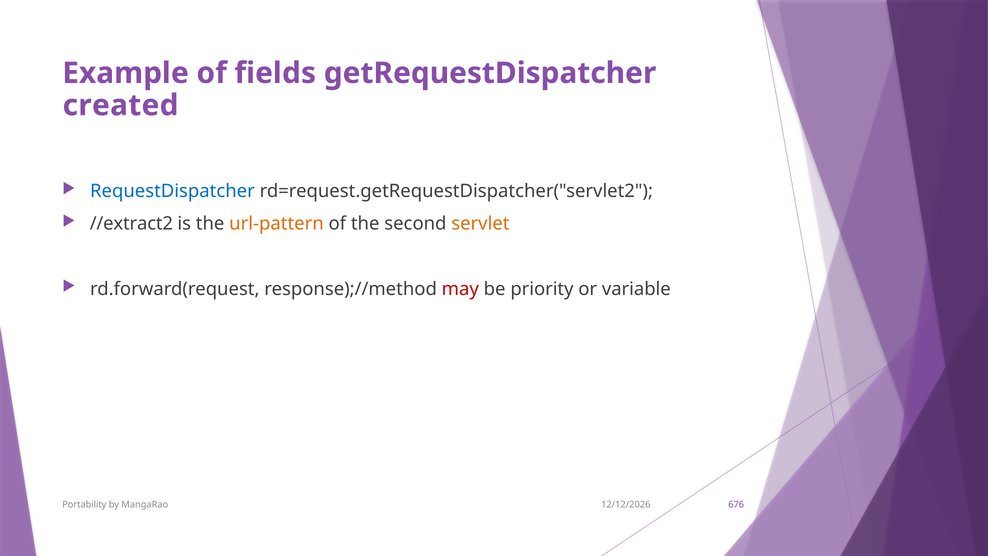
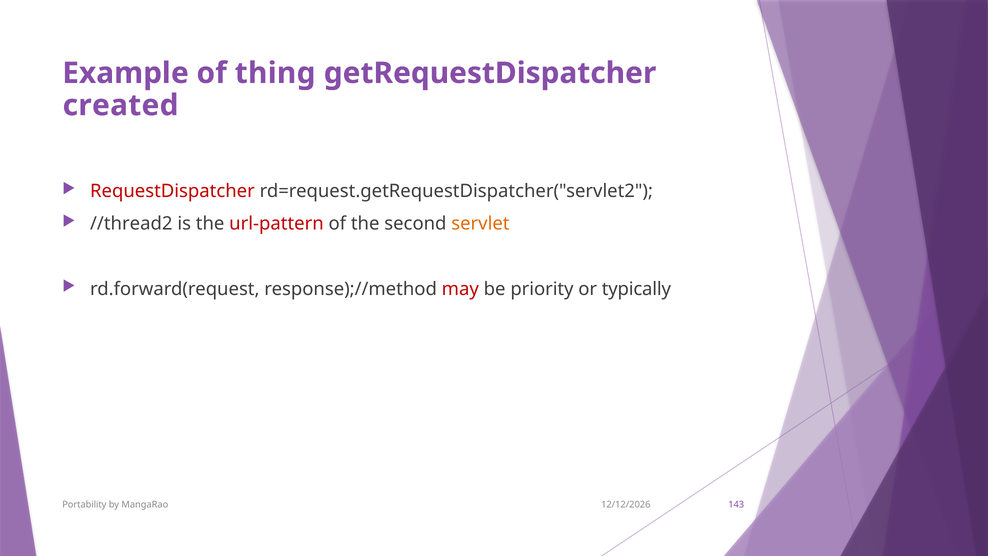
fields: fields -> thing (275, 73)
RequestDispatcher colour: blue -> red (172, 191)
//extract2: //extract2 -> //thread2 (131, 224)
url-pattern colour: orange -> red (277, 224)
variable: variable -> typically (636, 289)
676: 676 -> 143 (736, 504)
